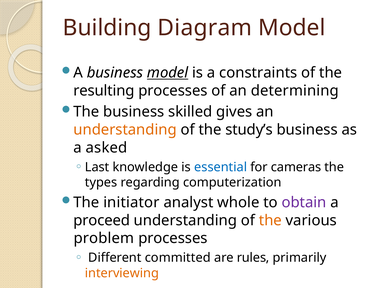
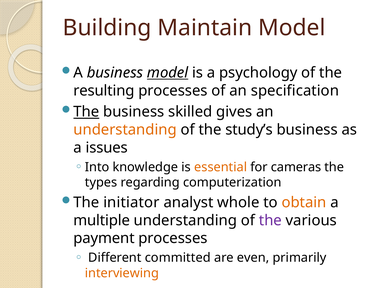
Diagram: Diagram -> Maintain (205, 28)
constraints: constraints -> psychology (258, 73)
determining: determining -> specification (295, 90)
The underline: none -> present (86, 112)
asked: asked -> issues (107, 147)
Last: Last -> Into (97, 167)
essential colour: blue -> orange (221, 167)
obtain colour: purple -> orange (304, 202)
proceed: proceed -> multiple (102, 220)
the colour: orange -> purple (270, 220)
problem: problem -> payment (104, 238)
rules: rules -> even (253, 257)
